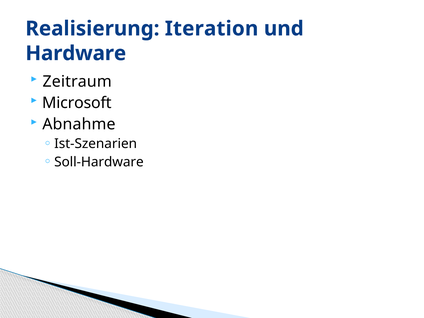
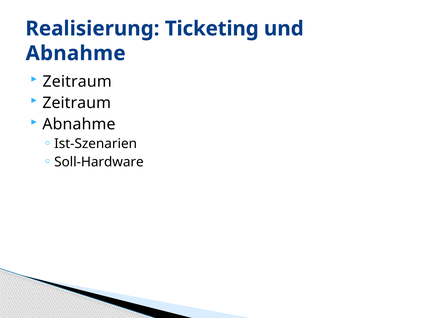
Iteration: Iteration -> Ticketing (212, 29)
Hardware: Hardware -> Abnahme (76, 53)
Microsoft: Microsoft -> Zeitraum (77, 103)
